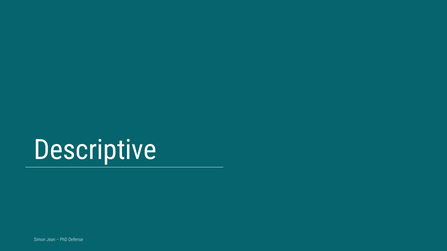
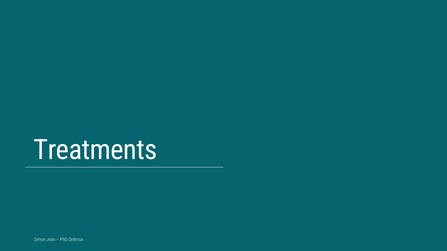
Descriptive: Descriptive -> Treatments (95, 150)
